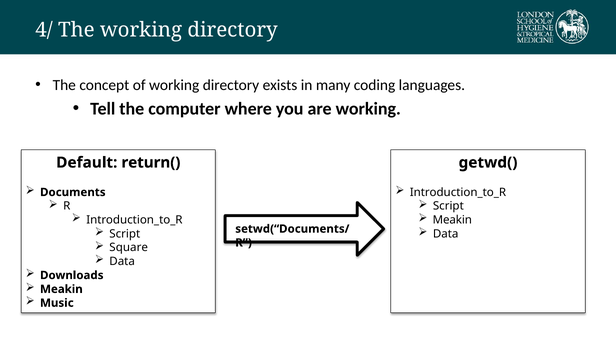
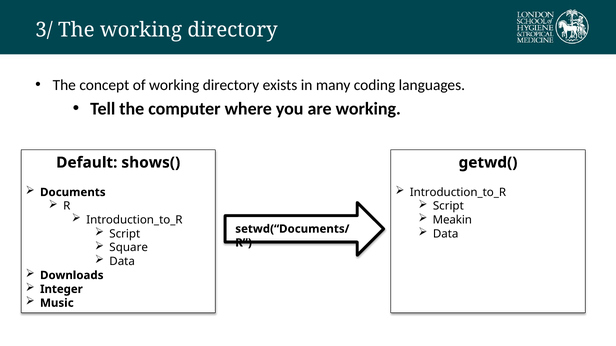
4/: 4/ -> 3/ (44, 30)
return(: return( -> shows( (151, 163)
Meakin: Meakin -> Integer (61, 290)
